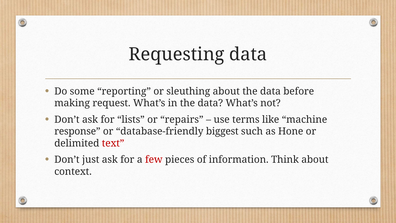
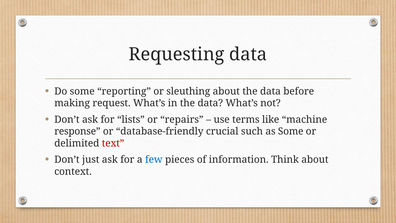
biggest: biggest -> crucial (222, 131)
as Hone: Hone -> Some (291, 131)
few colour: red -> blue (154, 159)
